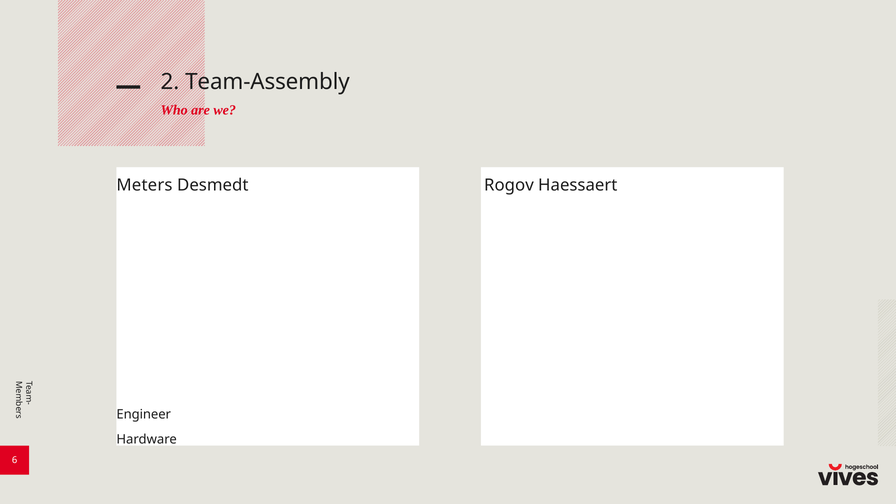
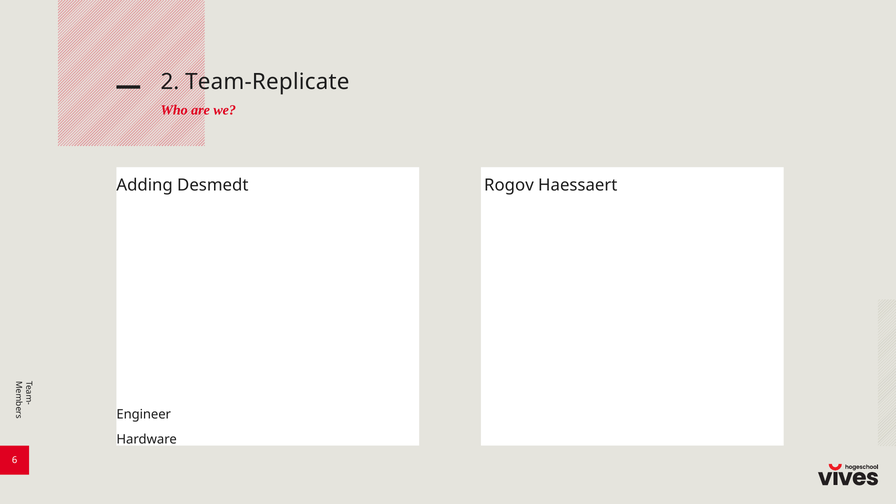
Team-Assembly: Team-Assembly -> Team-Replicate (267, 82)
Meters: Meters -> Adding (145, 185)
